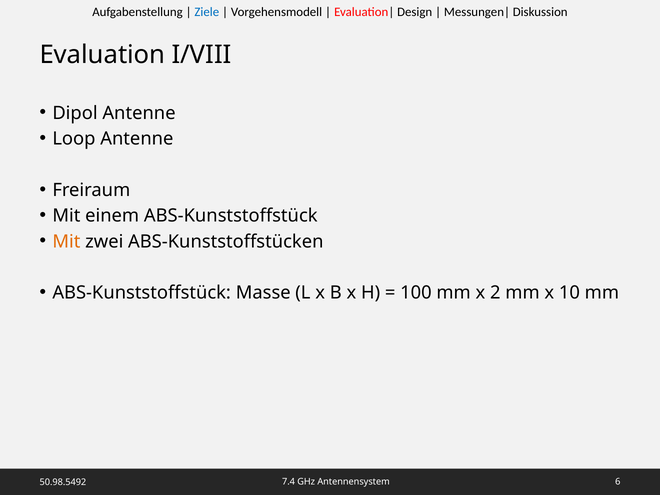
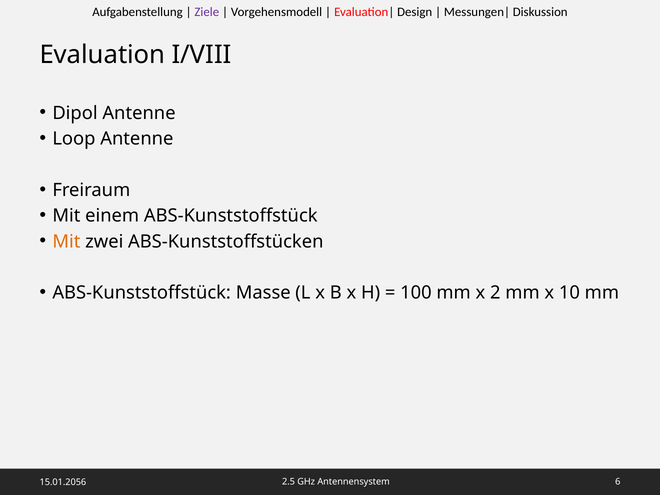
Ziele colour: blue -> purple (207, 12)
7.4: 7.4 -> 2.5 (289, 482)
50.98.5492: 50.98.5492 -> 15.01.2056 (63, 482)
